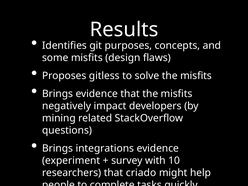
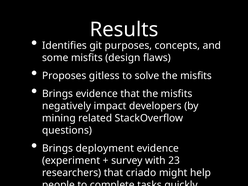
integrations: integrations -> deployment (105, 148)
10: 10 -> 23 (174, 161)
